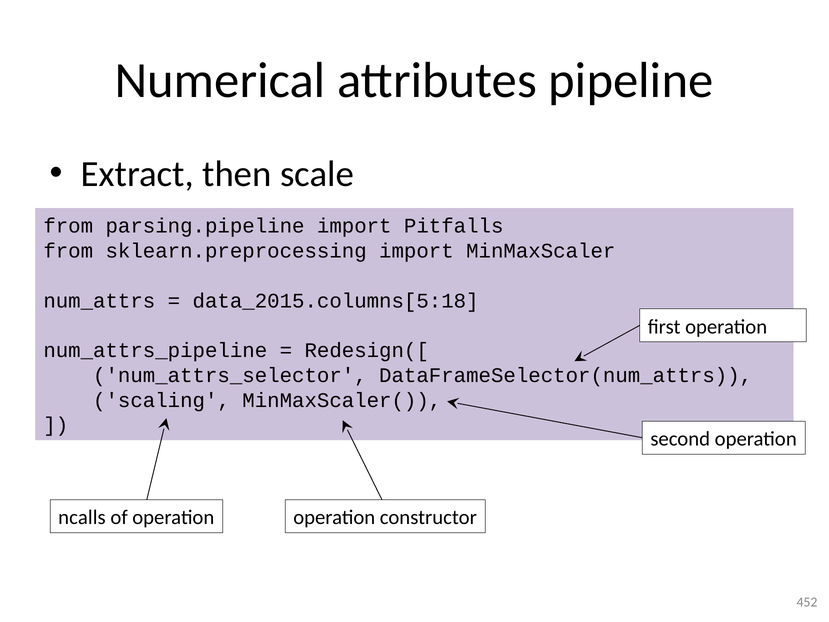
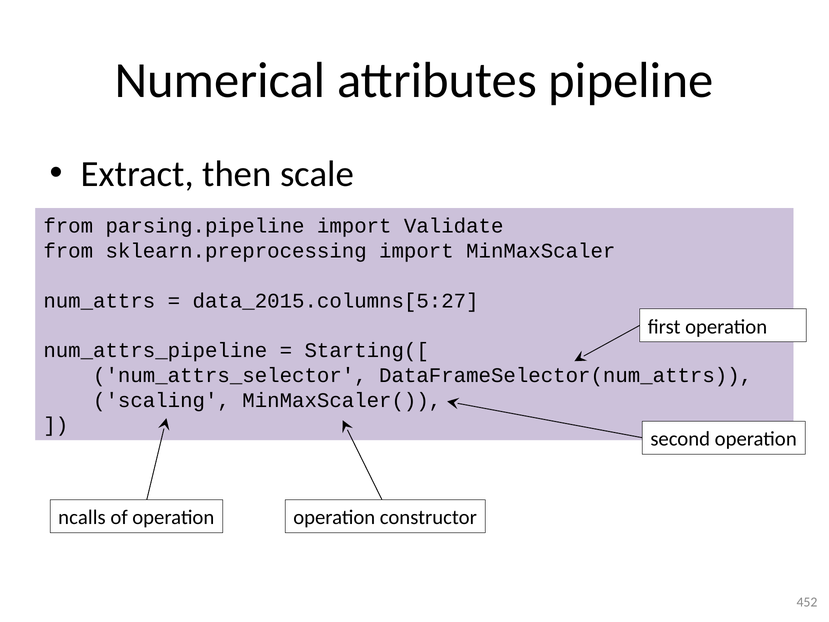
Pitfalls: Pitfalls -> Validate (454, 226)
data_2015.columns[5:18: data_2015.columns[5:18 -> data_2015.columns[5:27 (336, 301)
Redesign([: Redesign([ -> Starting([ (367, 350)
